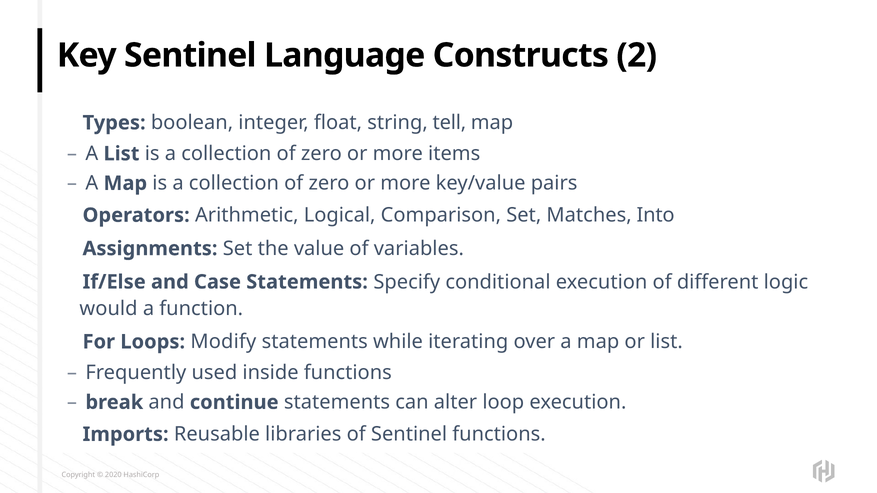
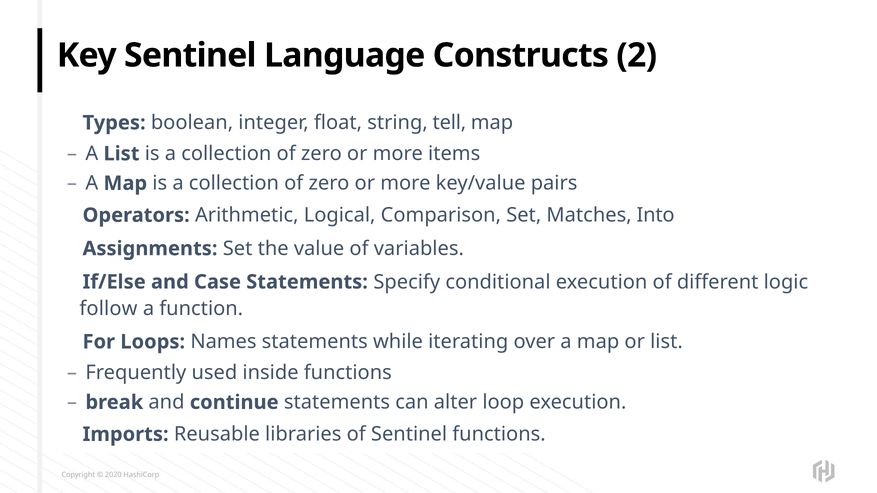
would: would -> follow (108, 309)
Modify: Modify -> Names (223, 342)
